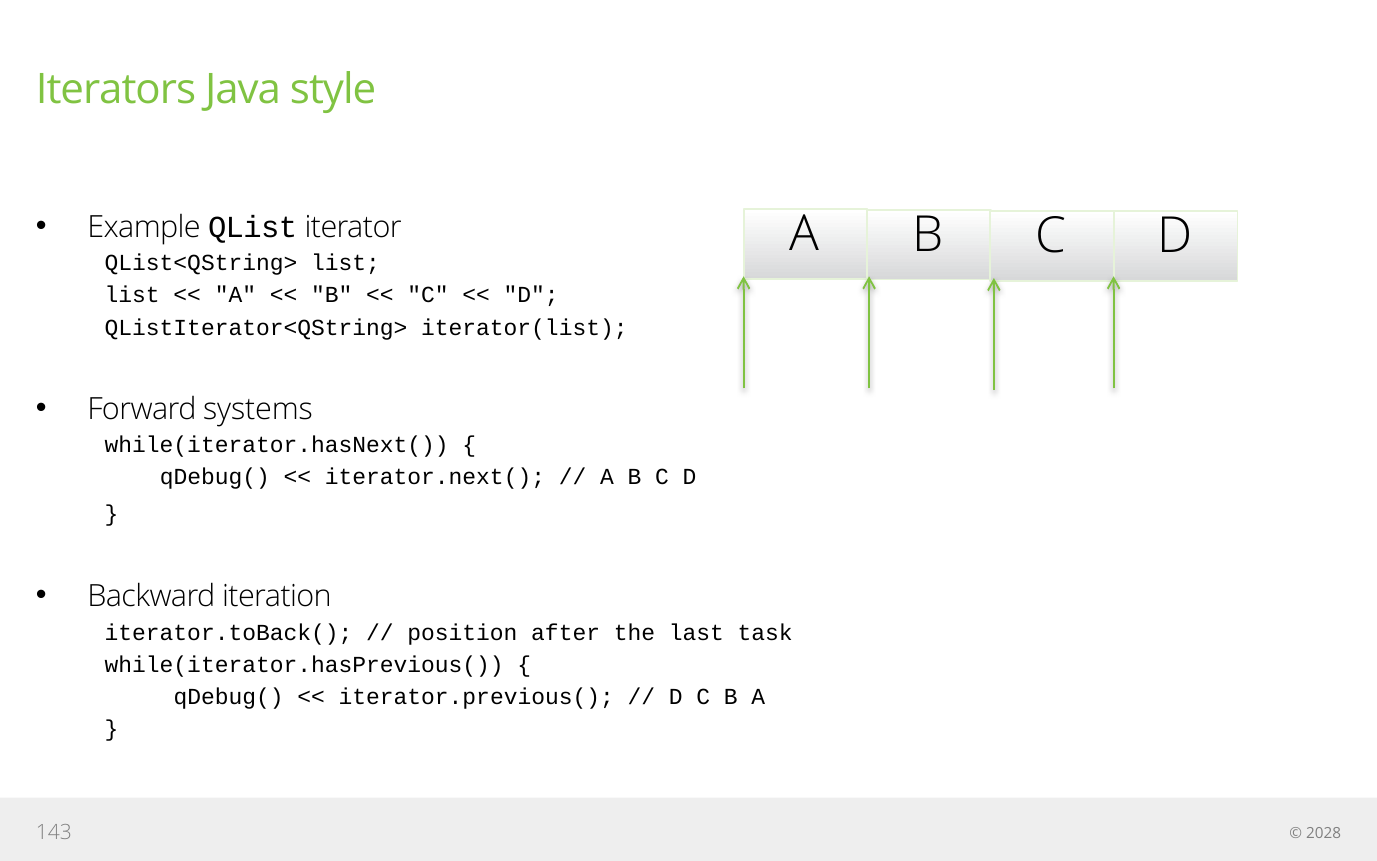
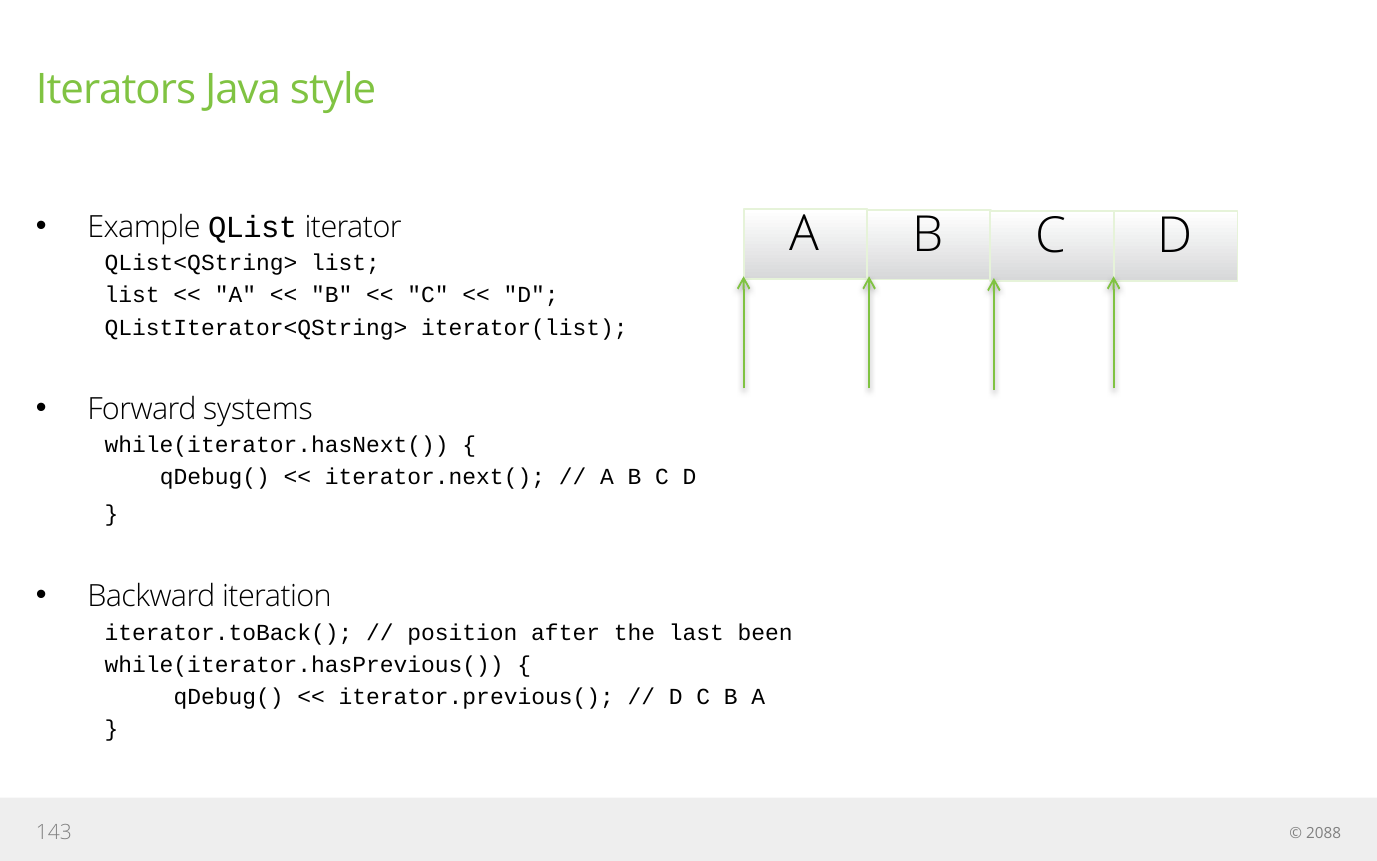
task: task -> been (765, 632)
2028: 2028 -> 2088 (1324, 833)
